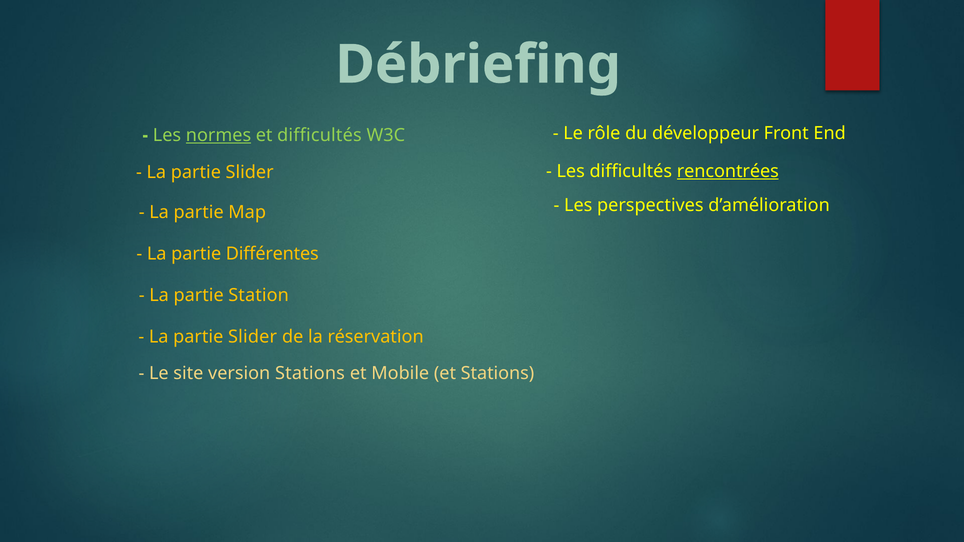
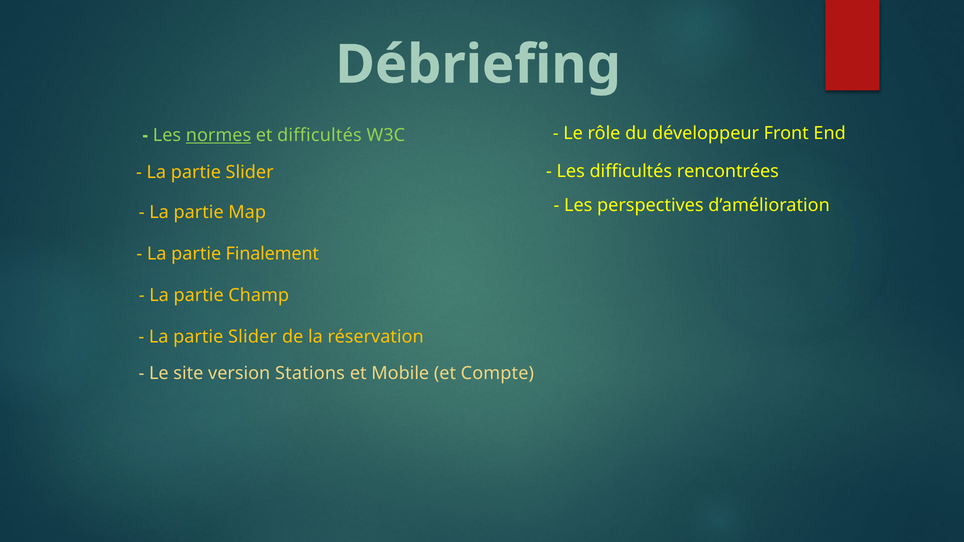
rencontrées underline: present -> none (728, 171)
Différentes: Différentes -> Finalement (272, 254)
Station: Station -> Champ (259, 295)
et Stations: Stations -> Compte (497, 374)
